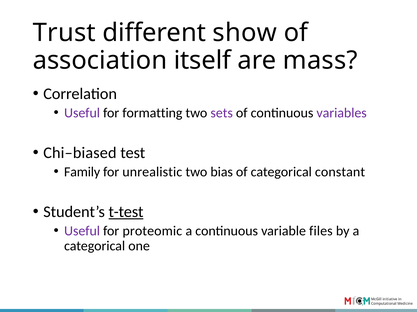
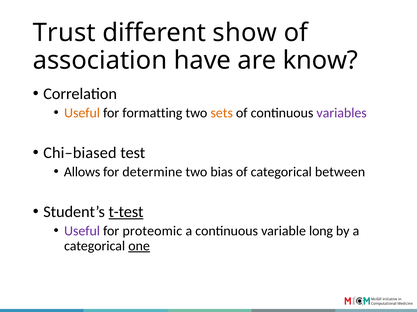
itself: itself -> have (202, 60)
mass: mass -> know (320, 60)
Useful colour: purple -> orange (82, 113)
sets colour: purple -> orange (222, 113)
Family: Family -> Allows (82, 172)
unrealistic: unrealistic -> determine (152, 172)
constant: constant -> between (340, 172)
files: files -> long (321, 231)
one underline: none -> present (139, 246)
